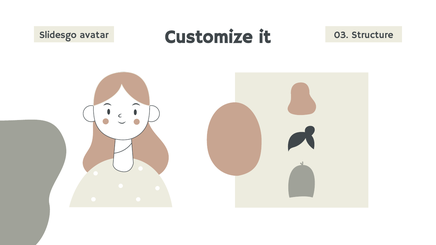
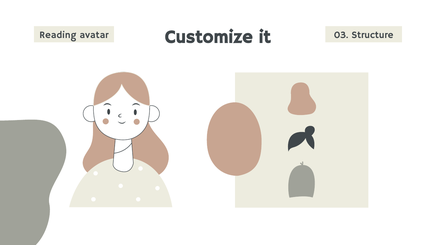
Slidesgo: Slidesgo -> Reading (58, 35)
